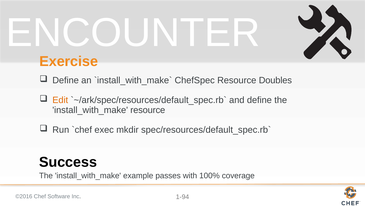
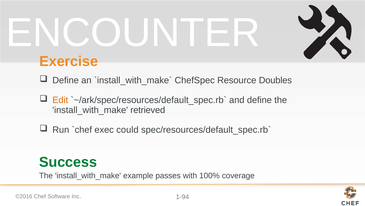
install_with_make resource: resource -> retrieved (148, 110)
mkdir: mkdir -> could (127, 129)
Success colour: black -> green (68, 162)
